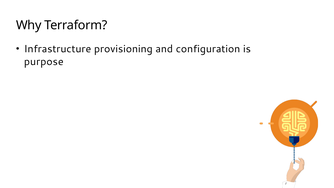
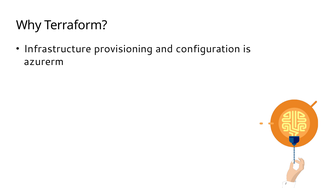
purpose: purpose -> azurerm (44, 62)
